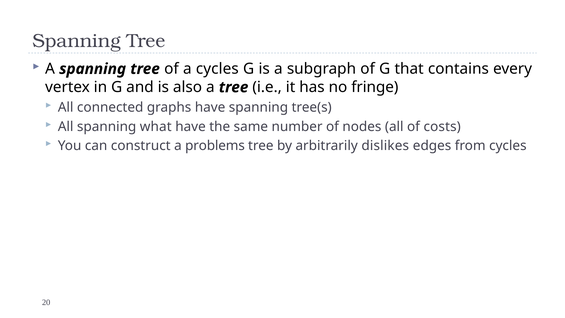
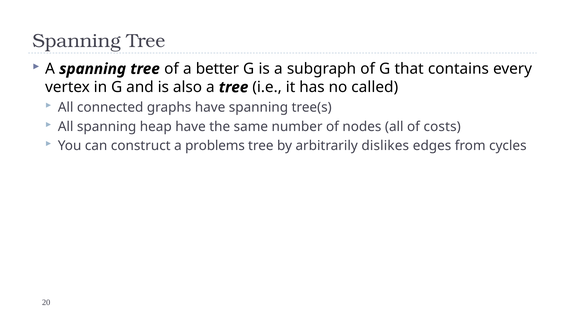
a cycles: cycles -> better (217, 69)
fringe: fringe -> called (375, 87)
what: what -> heap (156, 126)
